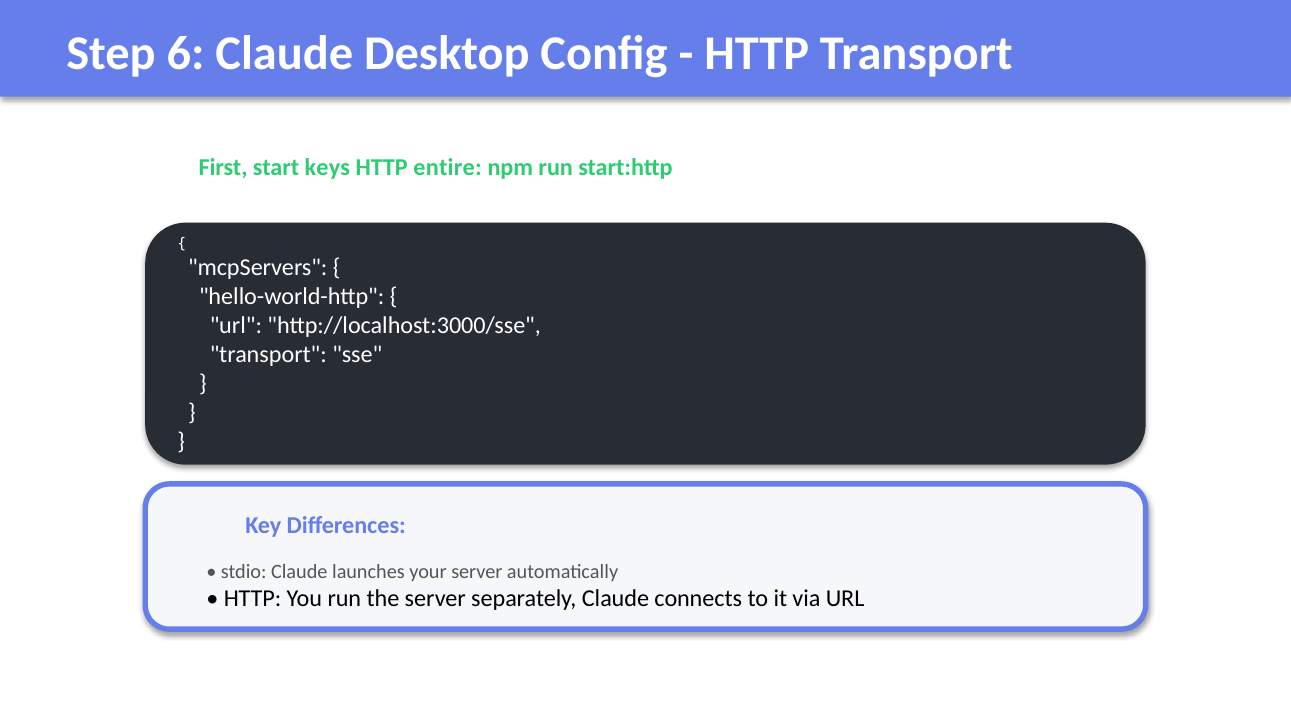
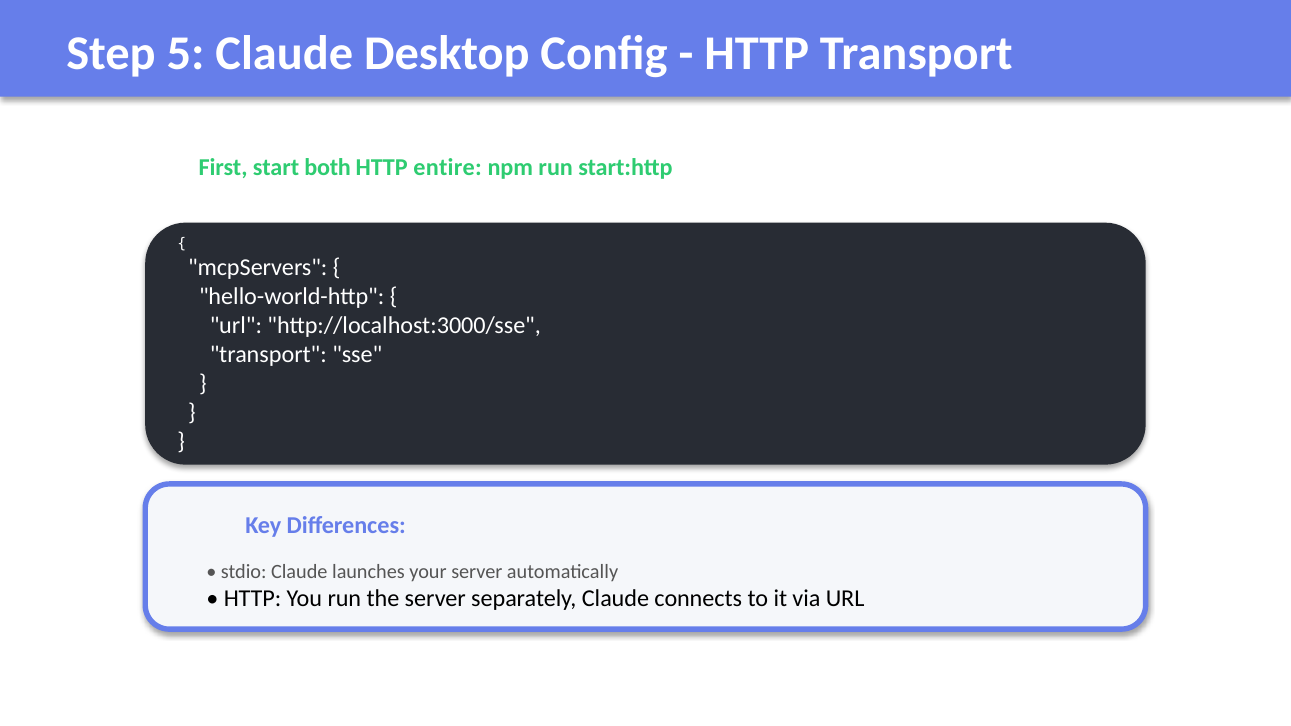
6: 6 -> 5 (186, 53)
keys: keys -> both (328, 168)
